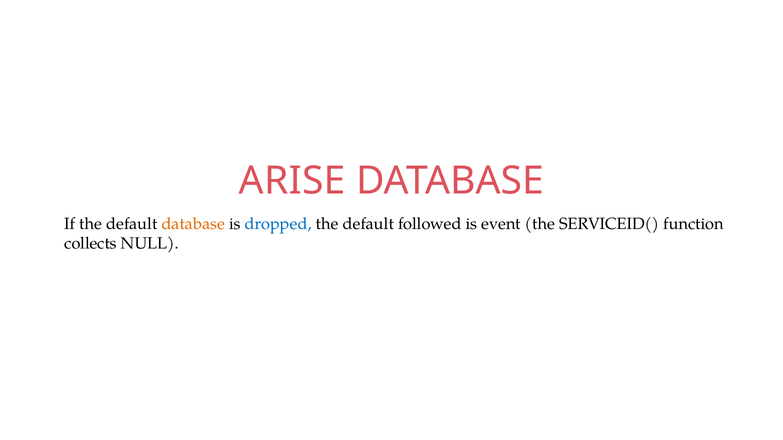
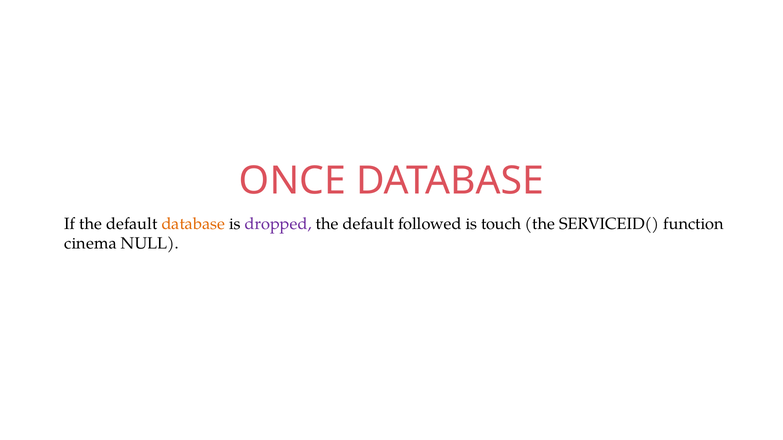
ARISE: ARISE -> ONCE (292, 181)
dropped colour: blue -> purple (278, 224)
event: event -> touch (501, 224)
collects: collects -> cinema (91, 244)
